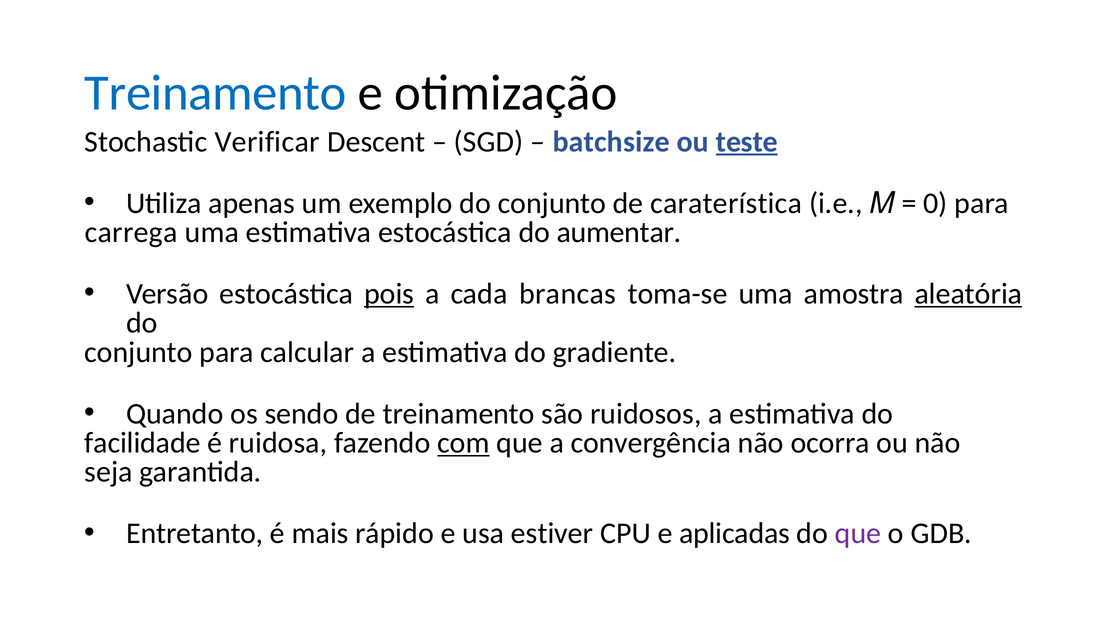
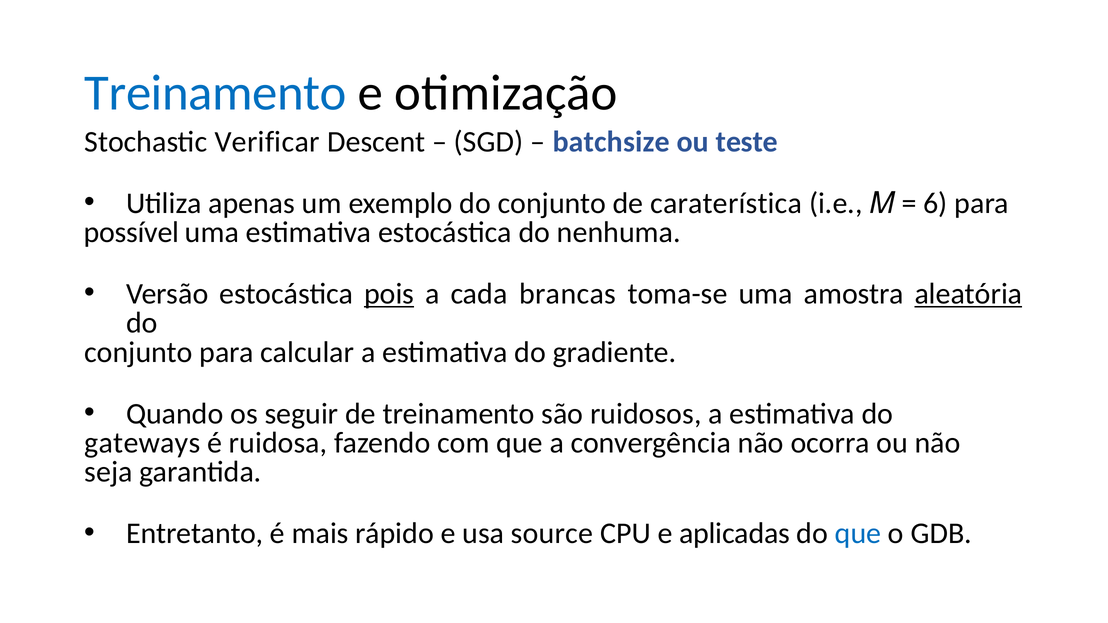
teste underline: present -> none (747, 142)
0: 0 -> 6 (935, 203)
carrega: carrega -> possível (132, 232)
aumentar: aumentar -> nenhuma (619, 232)
sendo: sendo -> seguir (302, 414)
facilidade: facilidade -> gateways (142, 443)
com underline: present -> none (463, 443)
estiver: estiver -> source (552, 534)
que colour: purple -> blue (858, 534)
